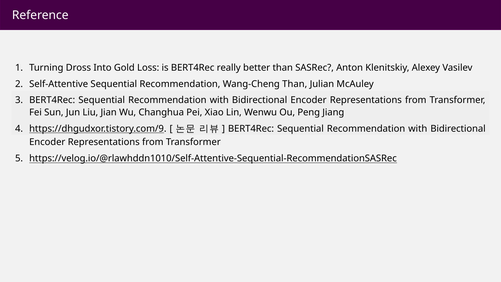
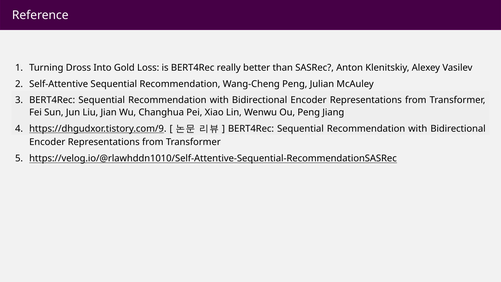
Wang-Cheng Than: Than -> Peng (295, 84)
